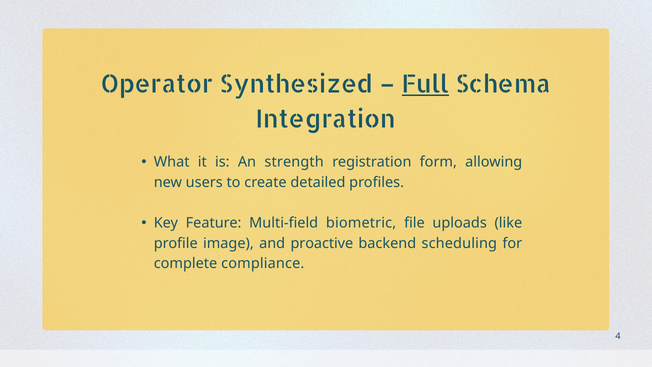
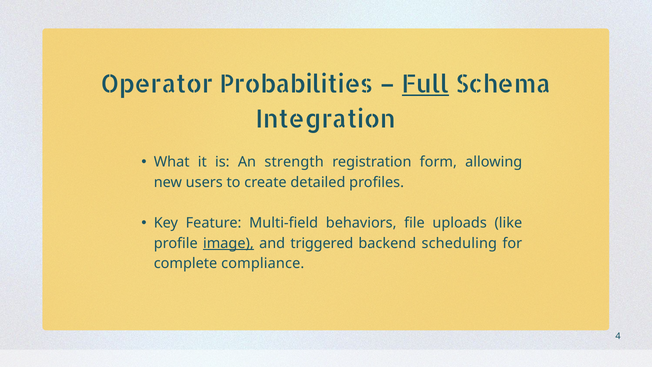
Synthesized: Synthesized -> Probabilities (297, 84)
biometric: biometric -> behaviors (361, 223)
image underline: none -> present (228, 243)
proactive: proactive -> triggered (322, 243)
